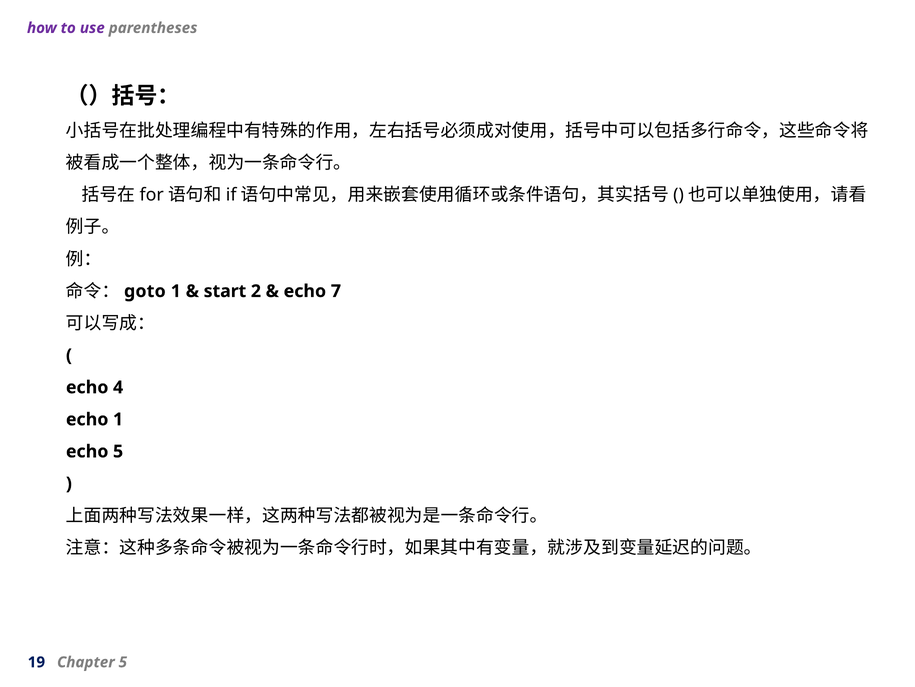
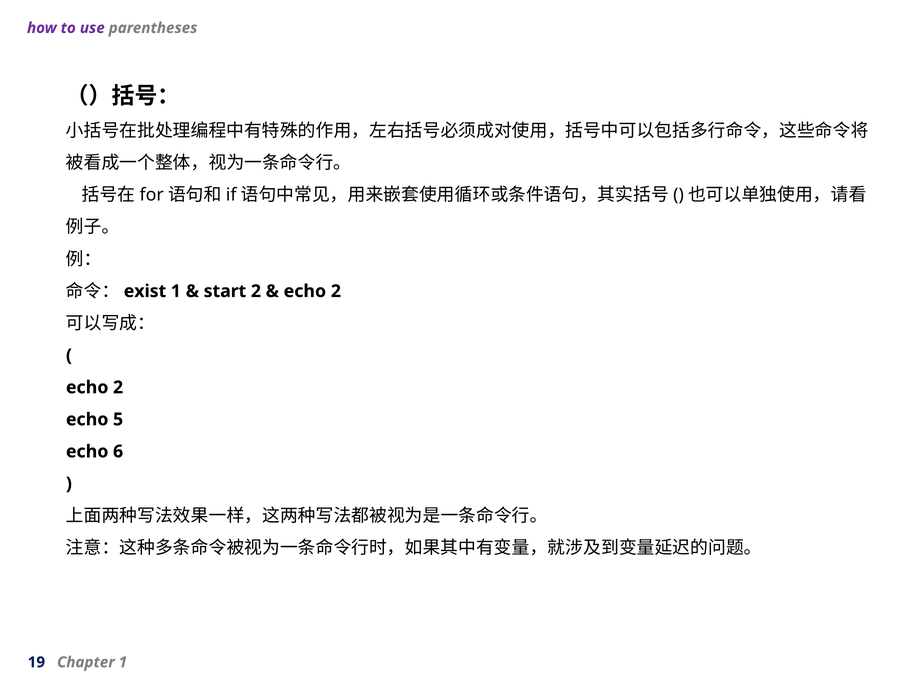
goto: goto -> exist (145, 291)
7: 7 -> 2 (336, 291)
4: 4 -> 2 (118, 387)
echo 1: 1 -> 5 (118, 419)
echo 5: 5 -> 6 (118, 451)
Chapter 5: 5 -> 1 (123, 662)
